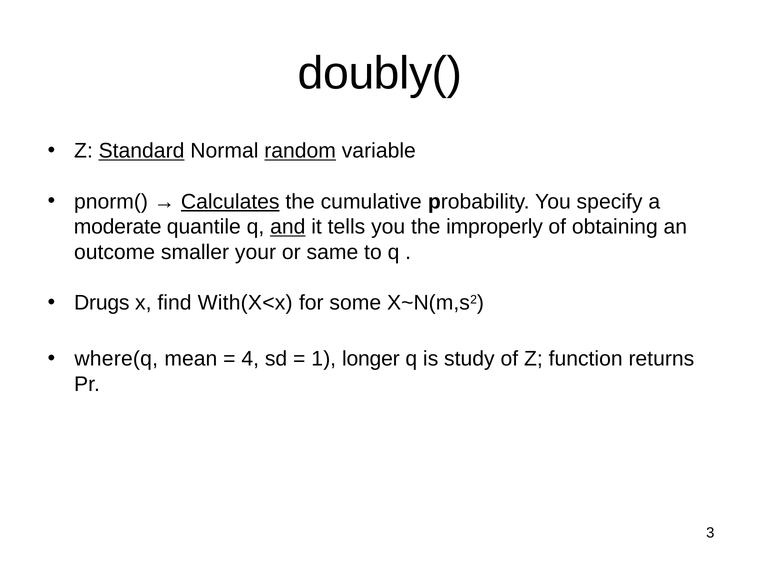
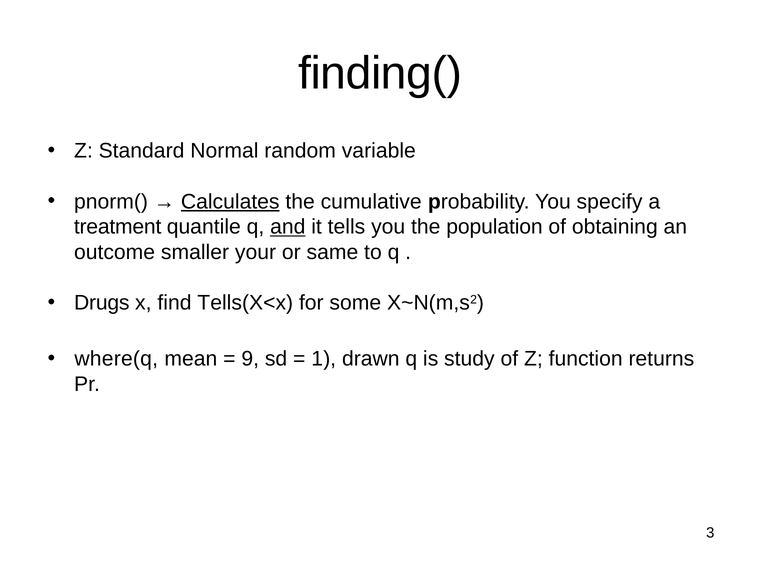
doubly(: doubly( -> finding( (380, 74)
Standard underline: present -> none (142, 151)
random underline: present -> none (300, 151)
moderate: moderate -> treatment (118, 227)
improperly: improperly -> population (494, 227)
With(X<x: With(X<x -> Tells(X<x (245, 303)
4: 4 -> 9 (250, 359)
longer: longer -> drawn (371, 359)
